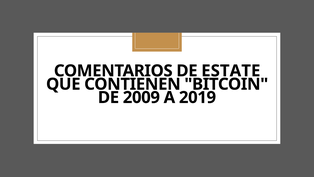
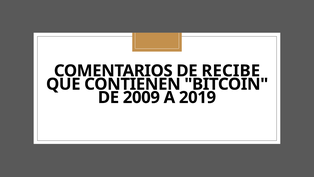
ESTATE: ESTATE -> RECIBE (231, 71)
